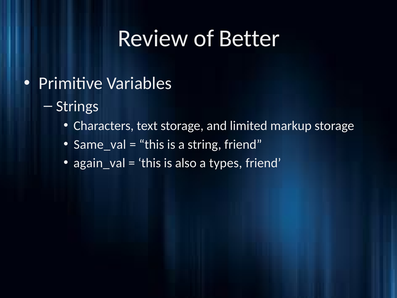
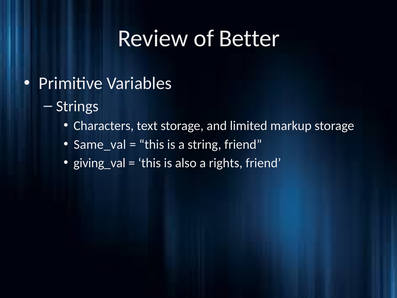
again_val: again_val -> giving_val (99, 163)
types: types -> rights (226, 163)
